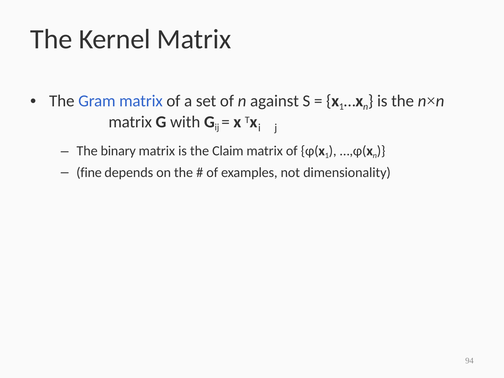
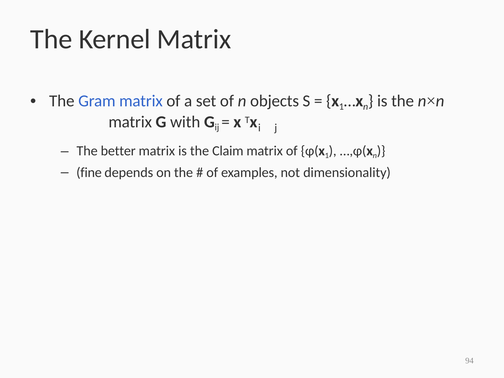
against: against -> objects (275, 101)
binary: binary -> better (118, 151)
